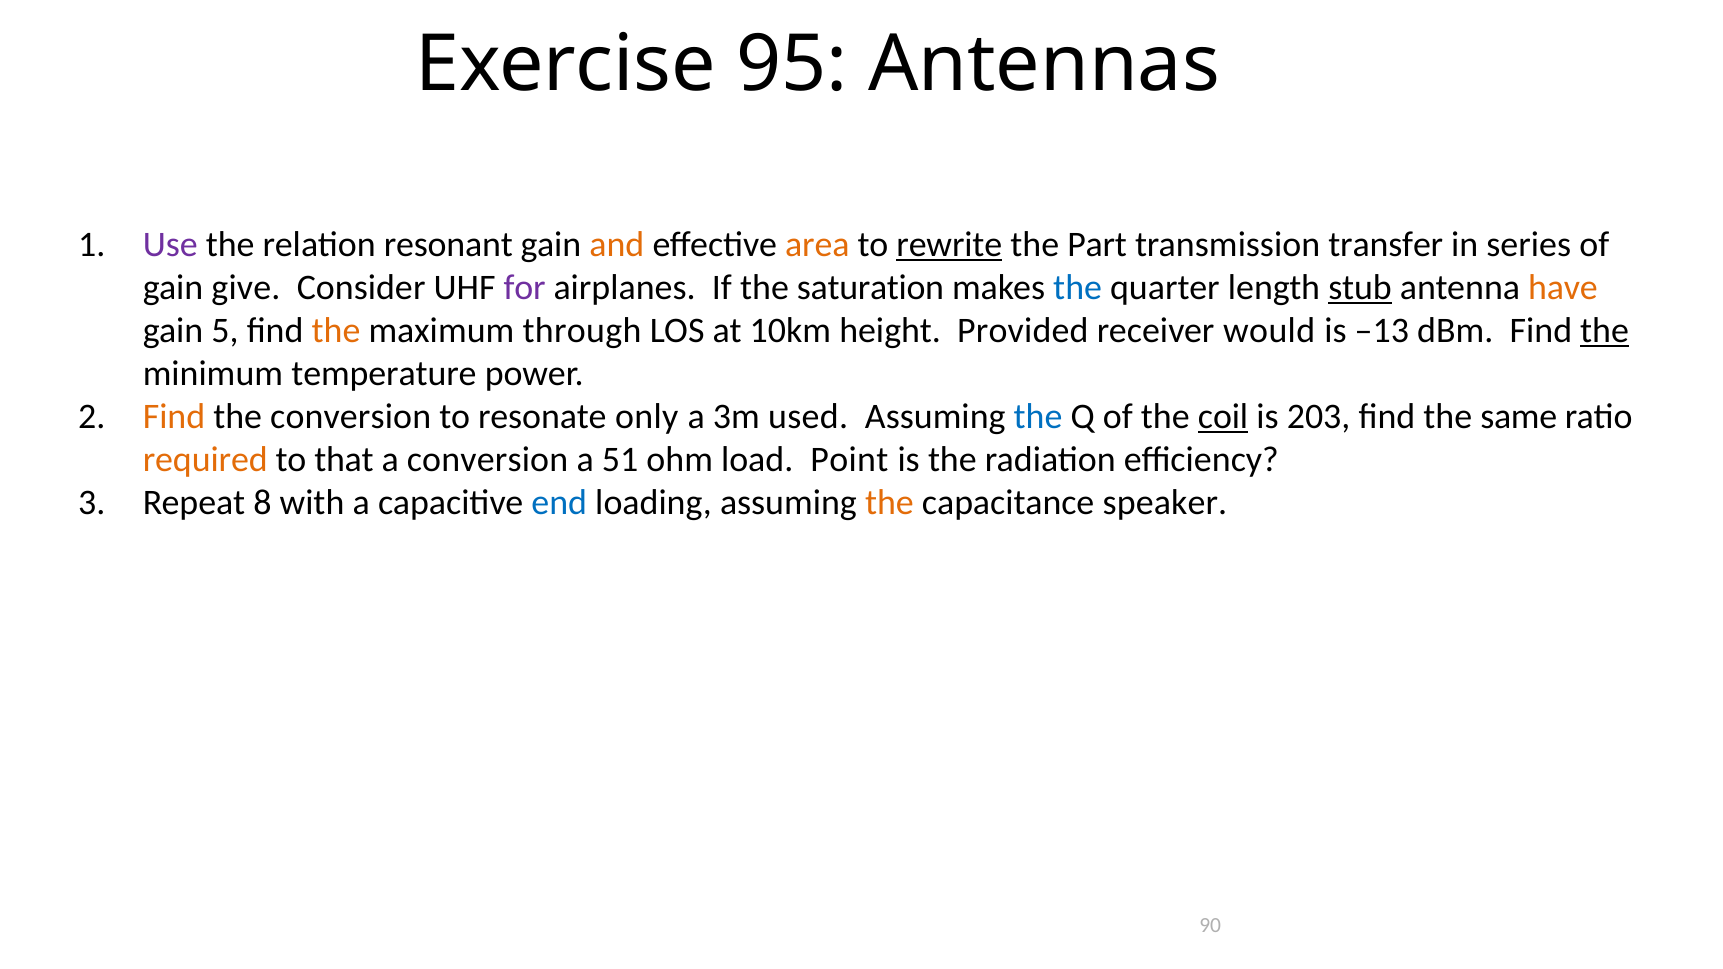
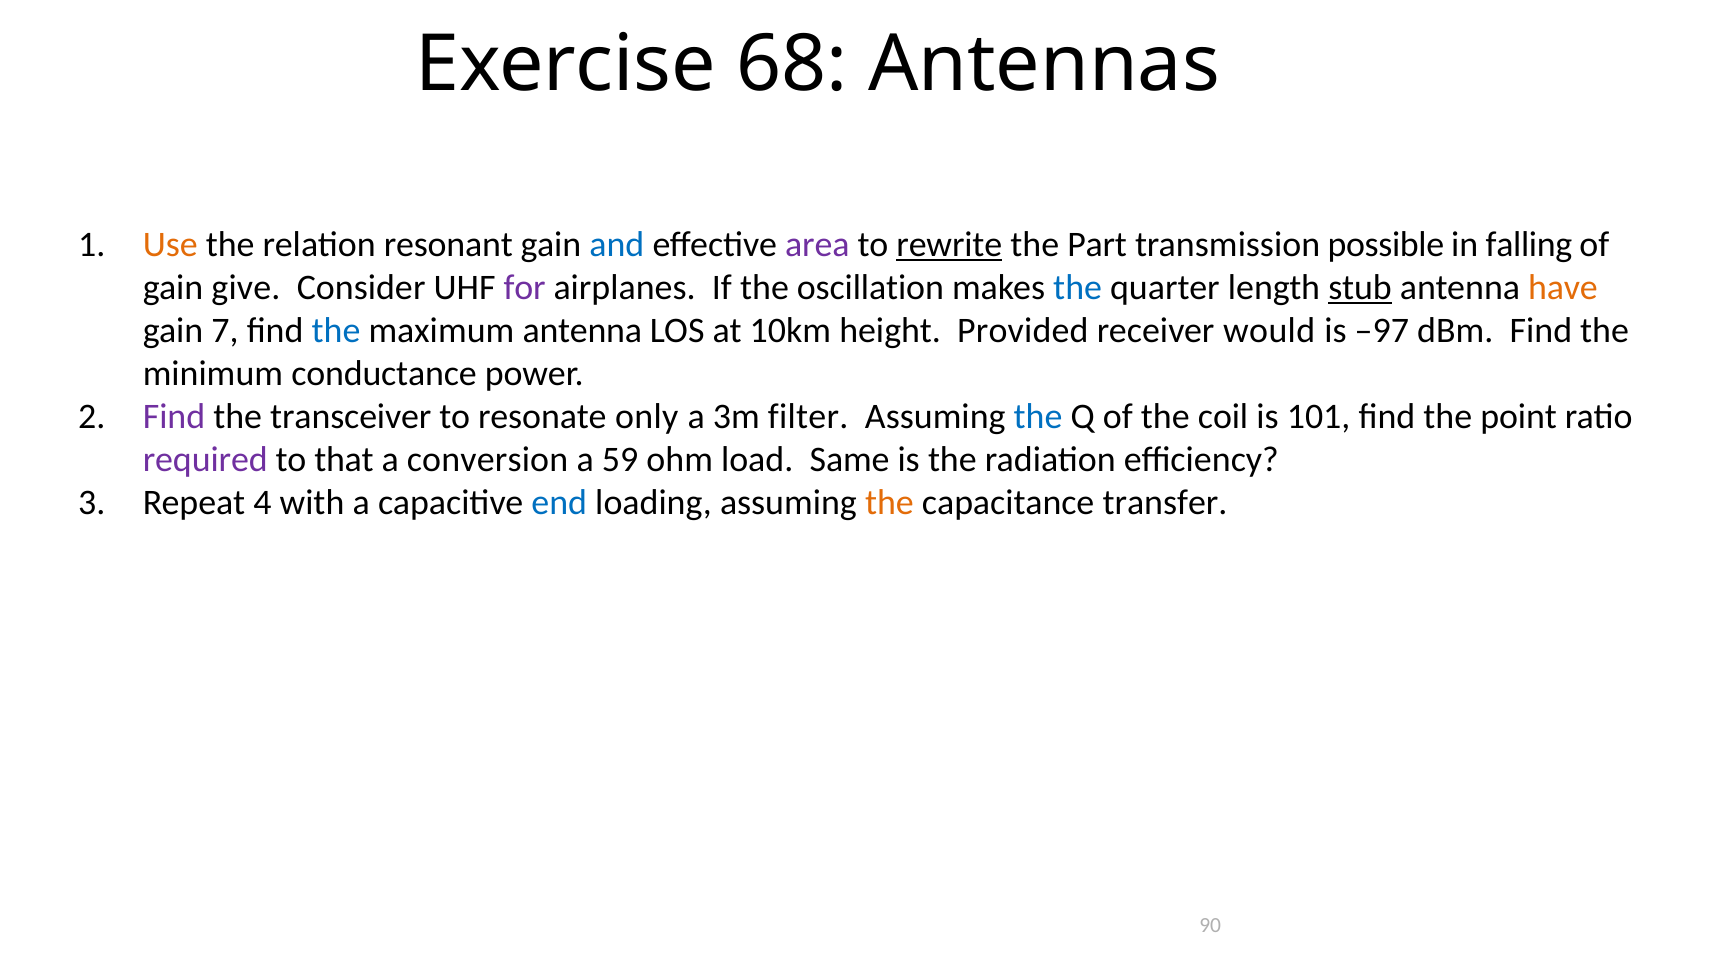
95: 95 -> 68 (792, 65)
Use colour: purple -> orange (170, 244)
and colour: orange -> blue (617, 244)
area colour: orange -> purple (817, 244)
transfer: transfer -> possible (1386, 244)
series: series -> falling (1529, 244)
saturation: saturation -> oscillation (870, 287)
5: 5 -> 7 (225, 330)
the colour: orange -> blue (336, 330)
maximum through: through -> antenna (582, 330)
–13: –13 -> –97 (1382, 330)
the underline: present -> none (1605, 330)
temperature: temperature -> conductance (384, 374)
Find colour: orange -> purple (174, 417)
the conversion: conversion -> transceiver (351, 417)
used: used -> filter (808, 417)
coil underline: present -> none (1223, 417)
203: 203 -> 101 (1319, 417)
same: same -> point (1519, 417)
required colour: orange -> purple (205, 460)
51: 51 -> 59 (620, 460)
Point: Point -> Same (850, 460)
8: 8 -> 4 (262, 503)
speaker: speaker -> transfer (1165, 503)
